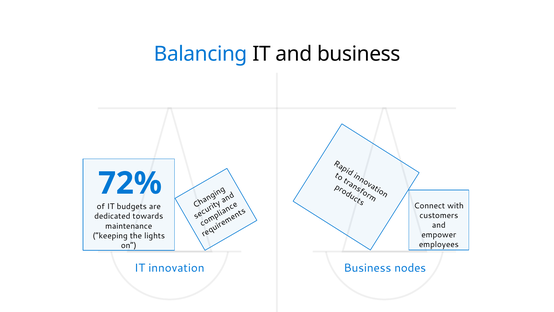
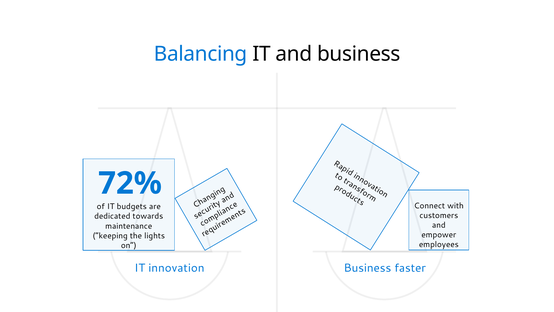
nodes: nodes -> faster (410, 268)
